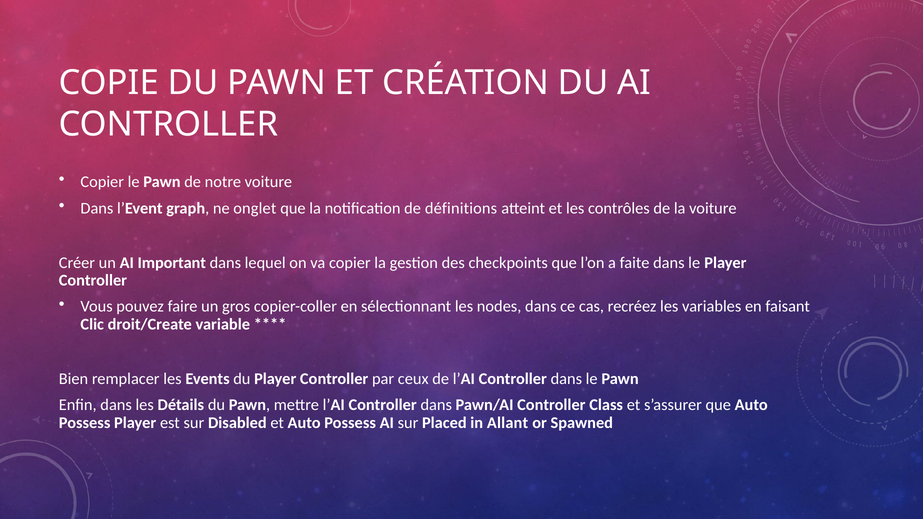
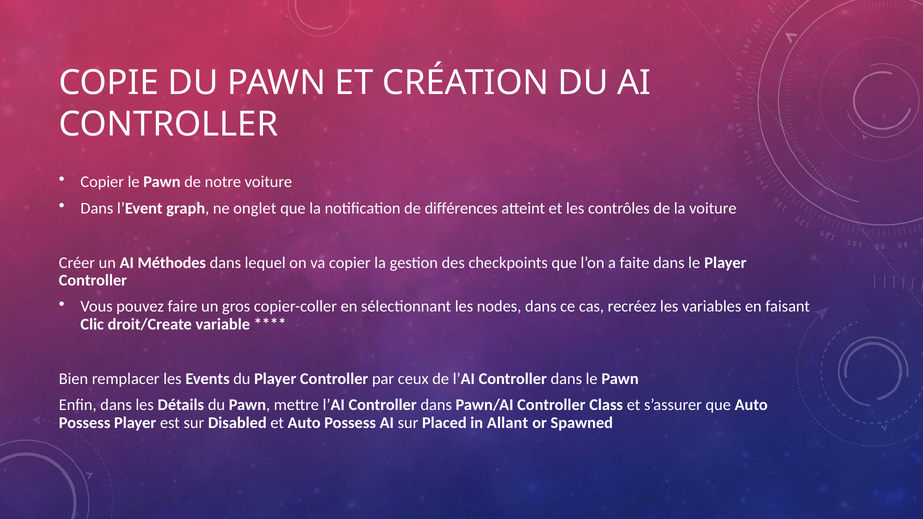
définitions: définitions -> différences (461, 208)
Important: Important -> Méthodes (172, 263)
